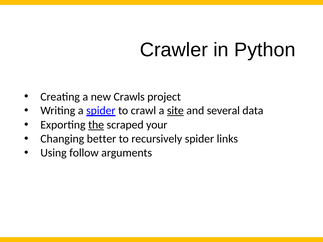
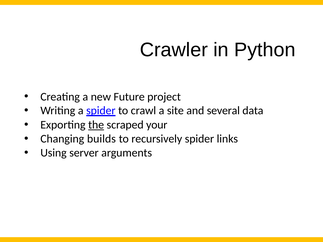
Crawls: Crawls -> Future (129, 97)
site underline: present -> none (175, 111)
better: better -> builds (101, 139)
follow: follow -> server (84, 153)
